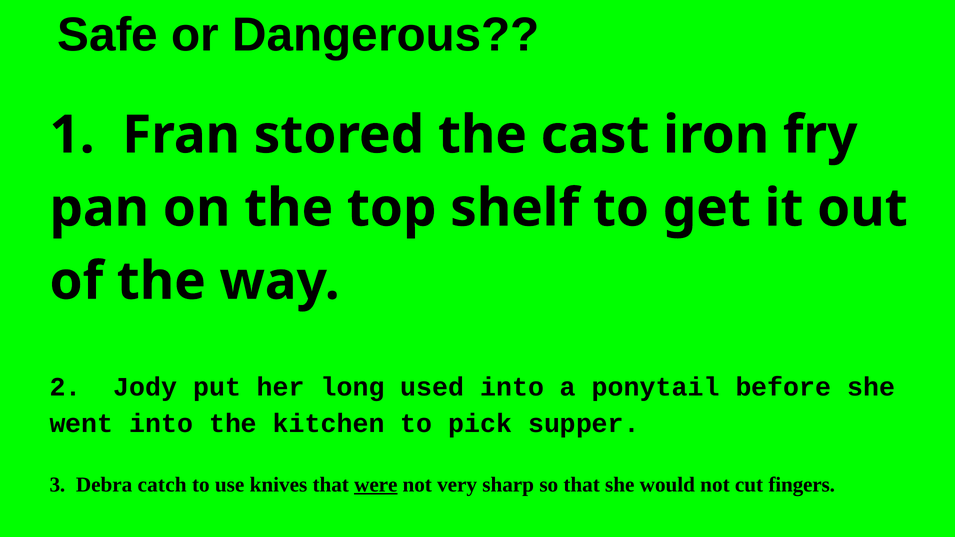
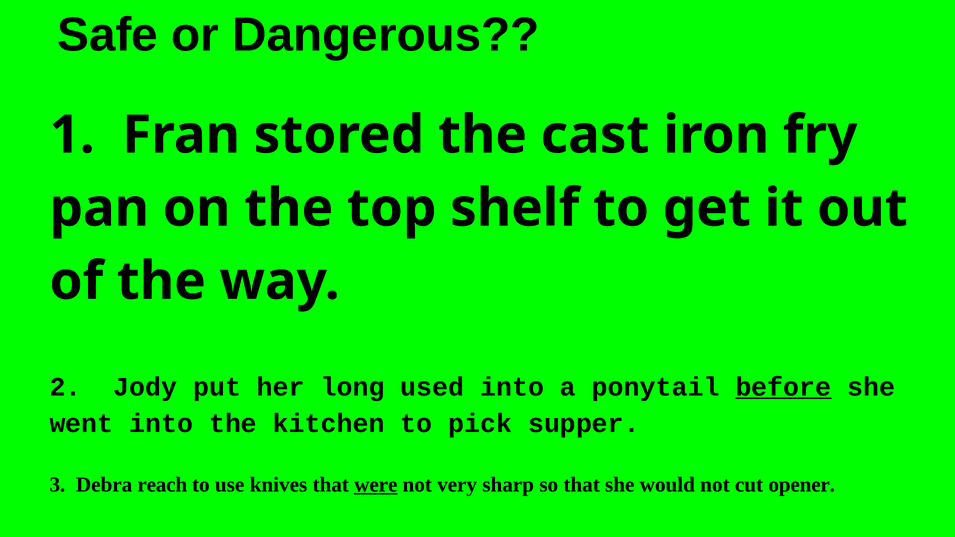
before underline: none -> present (783, 387)
Debra catch: catch -> reach (162, 485)
cut fingers: fingers -> opener (802, 485)
